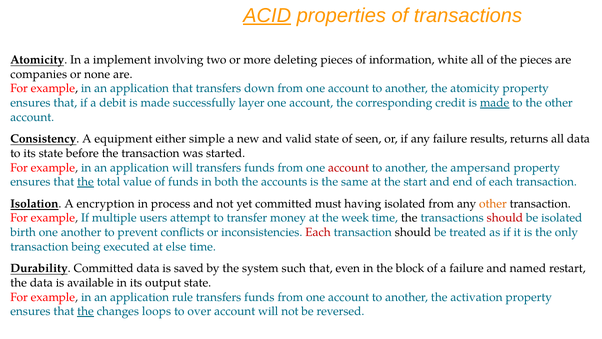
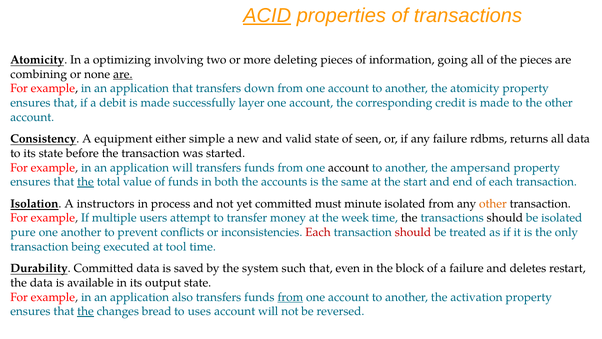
implement: implement -> optimizing (122, 60)
white: white -> going (453, 60)
companies: companies -> combining (39, 74)
are underline: none -> present (123, 74)
made underline: present -> none (495, 103)
results: results -> rdbms (489, 139)
account colour: red -> black (349, 167)
encryption: encryption -> instructors (106, 204)
having: having -> minute (363, 204)
should colour: red -> black (505, 218)
birth: birth -> pure (23, 232)
should colour: black -> red (413, 232)
else: else -> tool (176, 246)
named: named -> deletes (528, 268)
rule: rule -> also (183, 297)
from underline: none -> present (290, 297)
loops: loops -> bread (157, 311)
over: over -> uses (199, 311)
